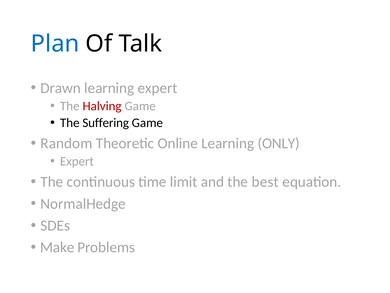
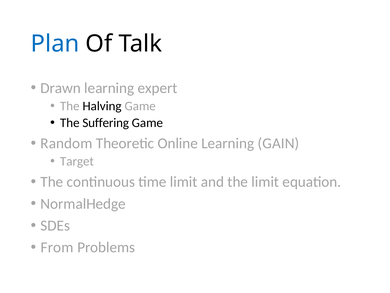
Halving colour: red -> black (102, 106)
ONLY: ONLY -> GAIN (278, 143)
Expert: Expert -> Target (77, 161)
the best: best -> limit (265, 182)
Make: Make -> From (57, 247)
